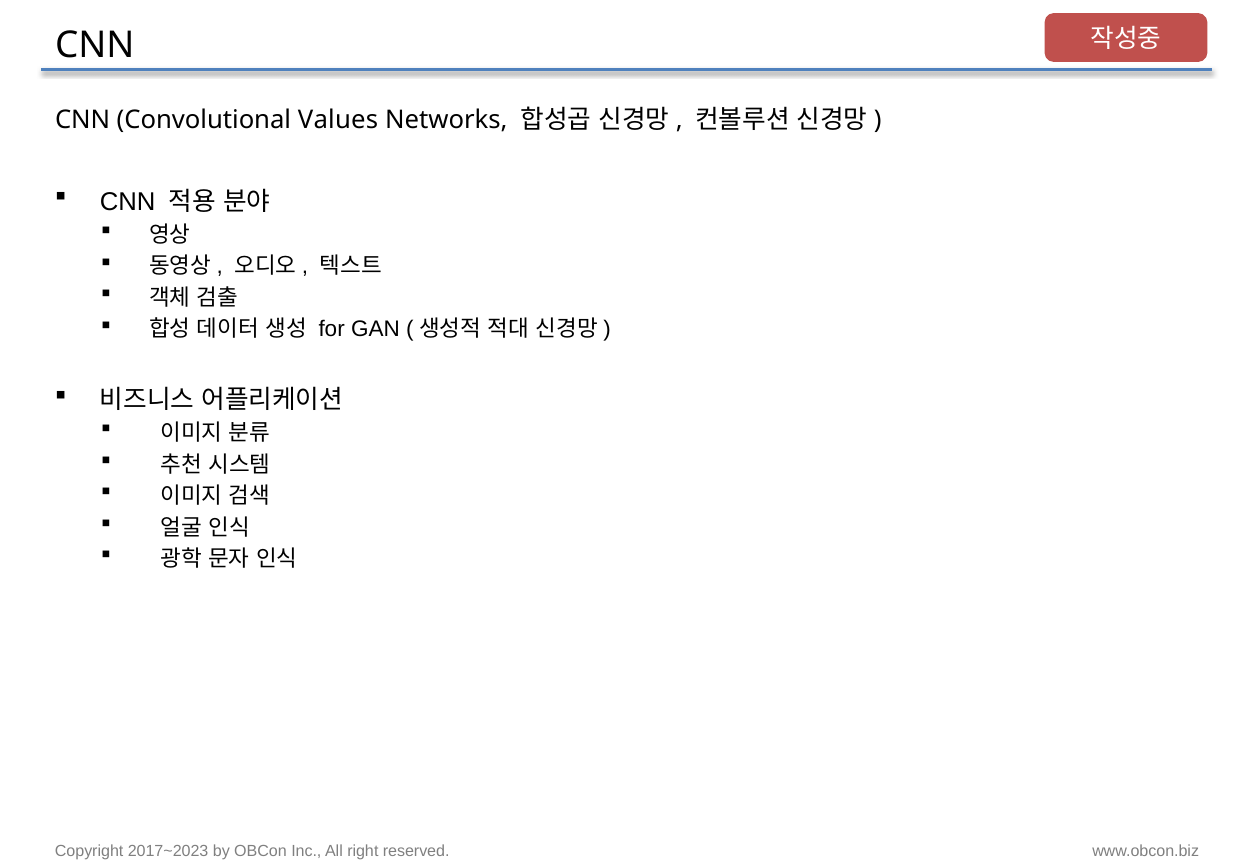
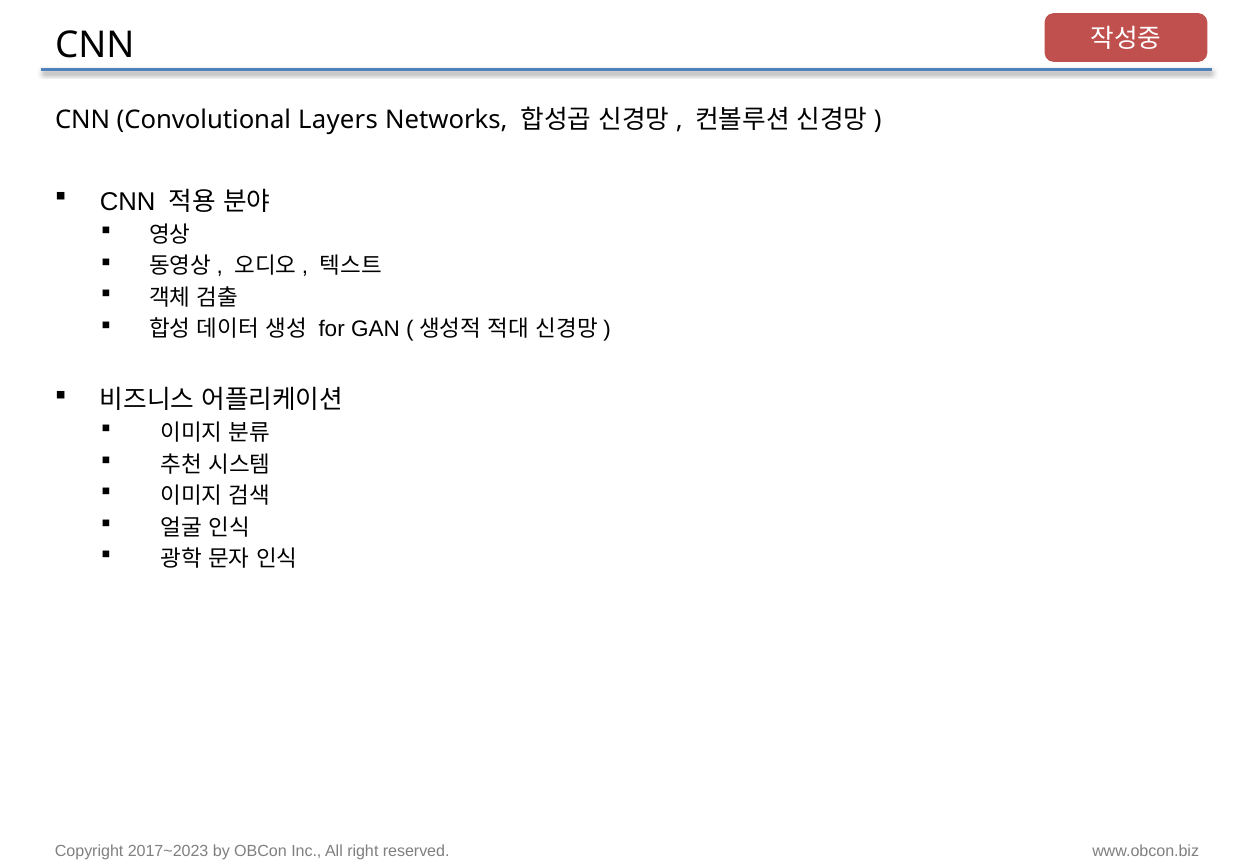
Values: Values -> Layers (338, 120)
